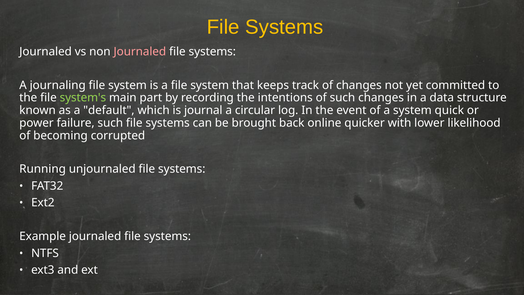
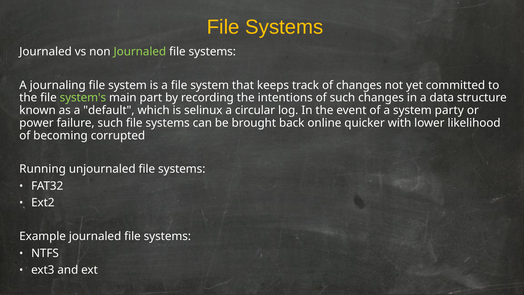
Journaled colour: pink -> light green (140, 52)
journal: journal -> selinux (203, 110)
quick: quick -> party (449, 110)
